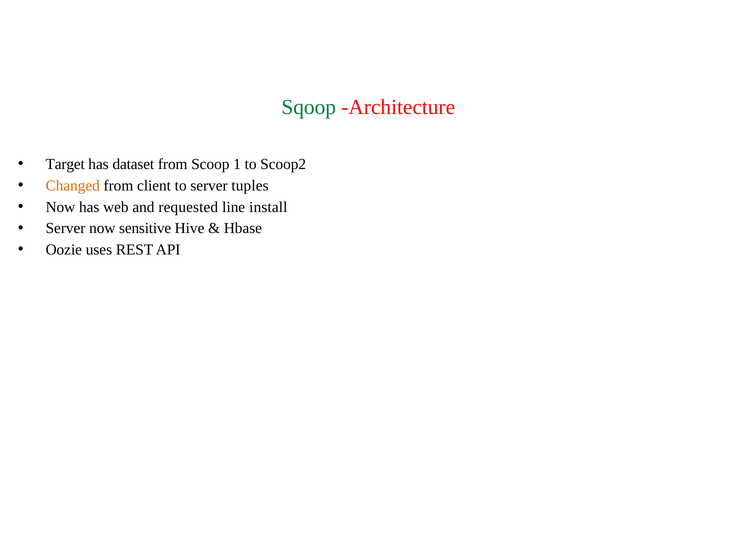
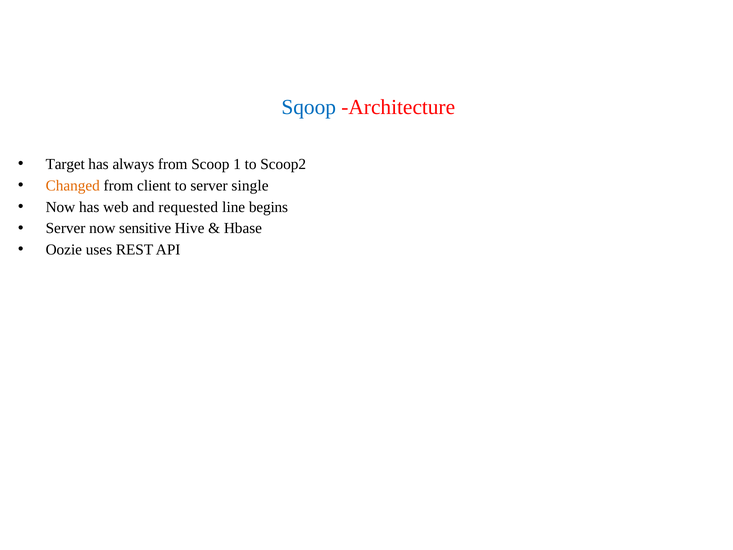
Sqoop colour: green -> blue (309, 107)
dataset: dataset -> always (133, 164)
tuples: tuples -> single (250, 186)
install: install -> begins (268, 207)
